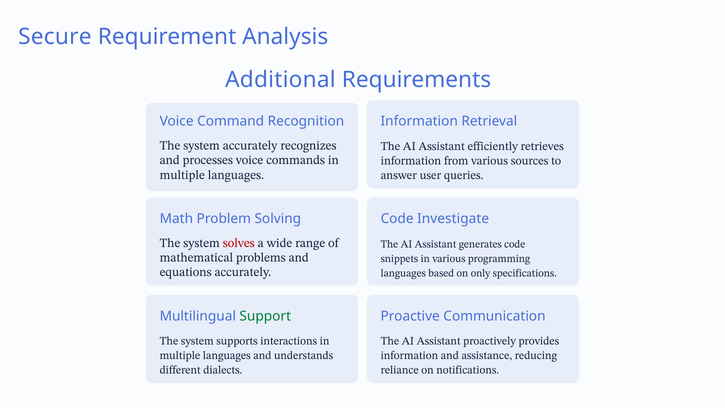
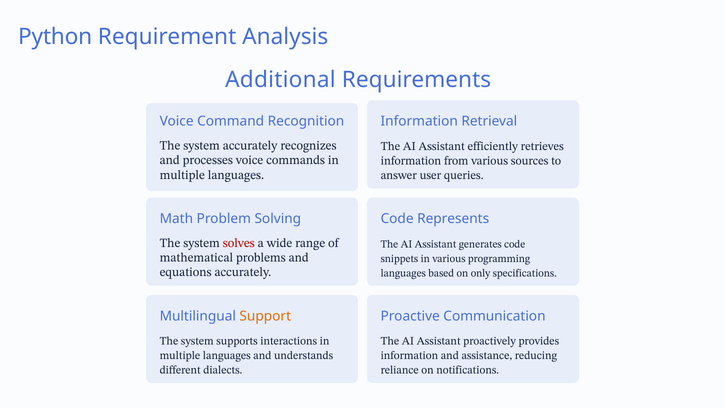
Secure: Secure -> Python (55, 37)
Investigate: Investigate -> Represents (453, 219)
Support colour: green -> orange (265, 316)
